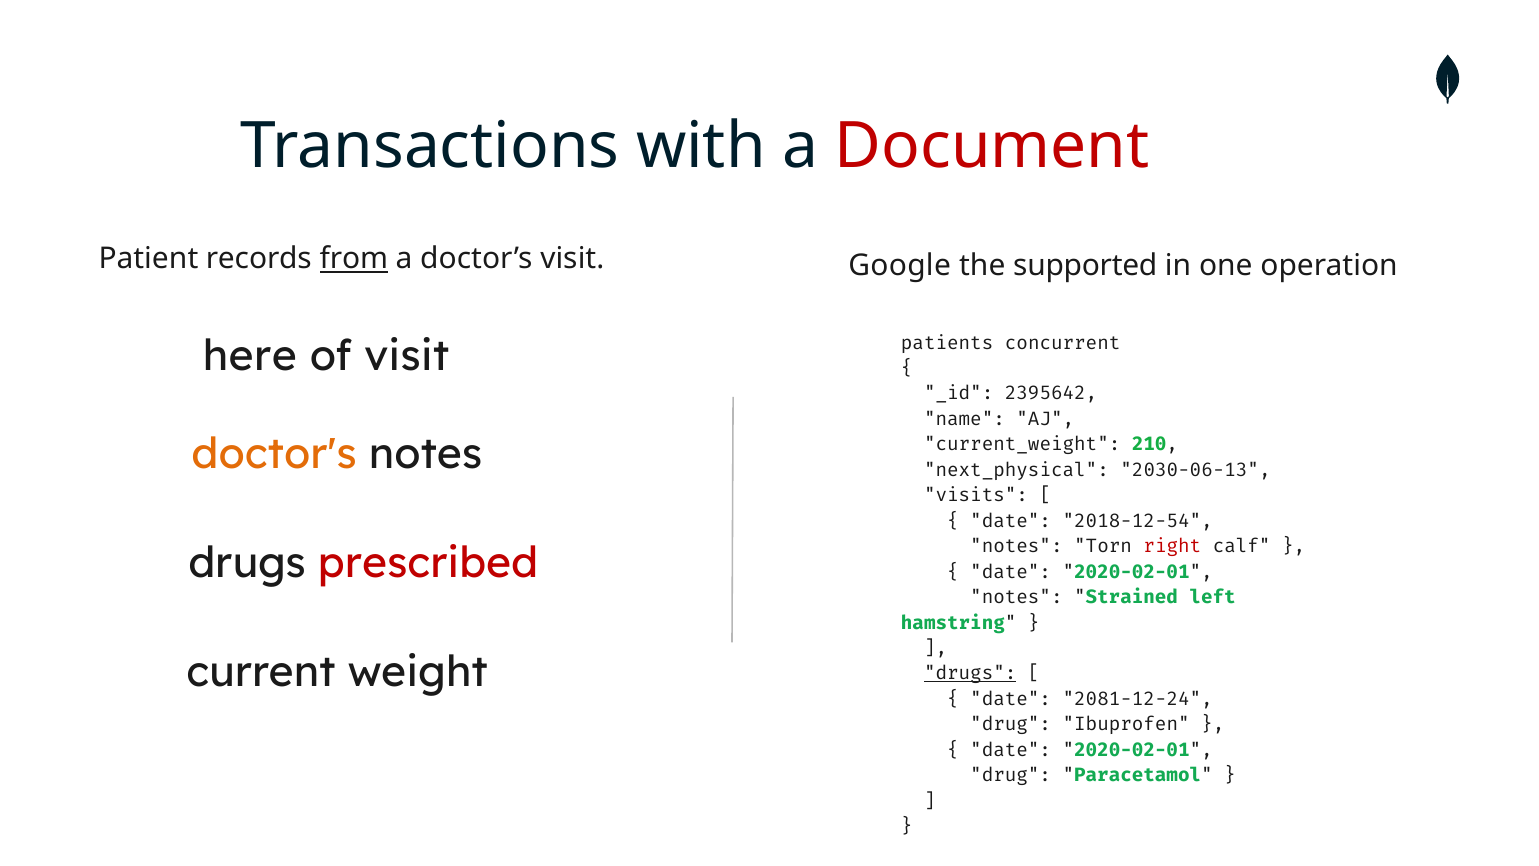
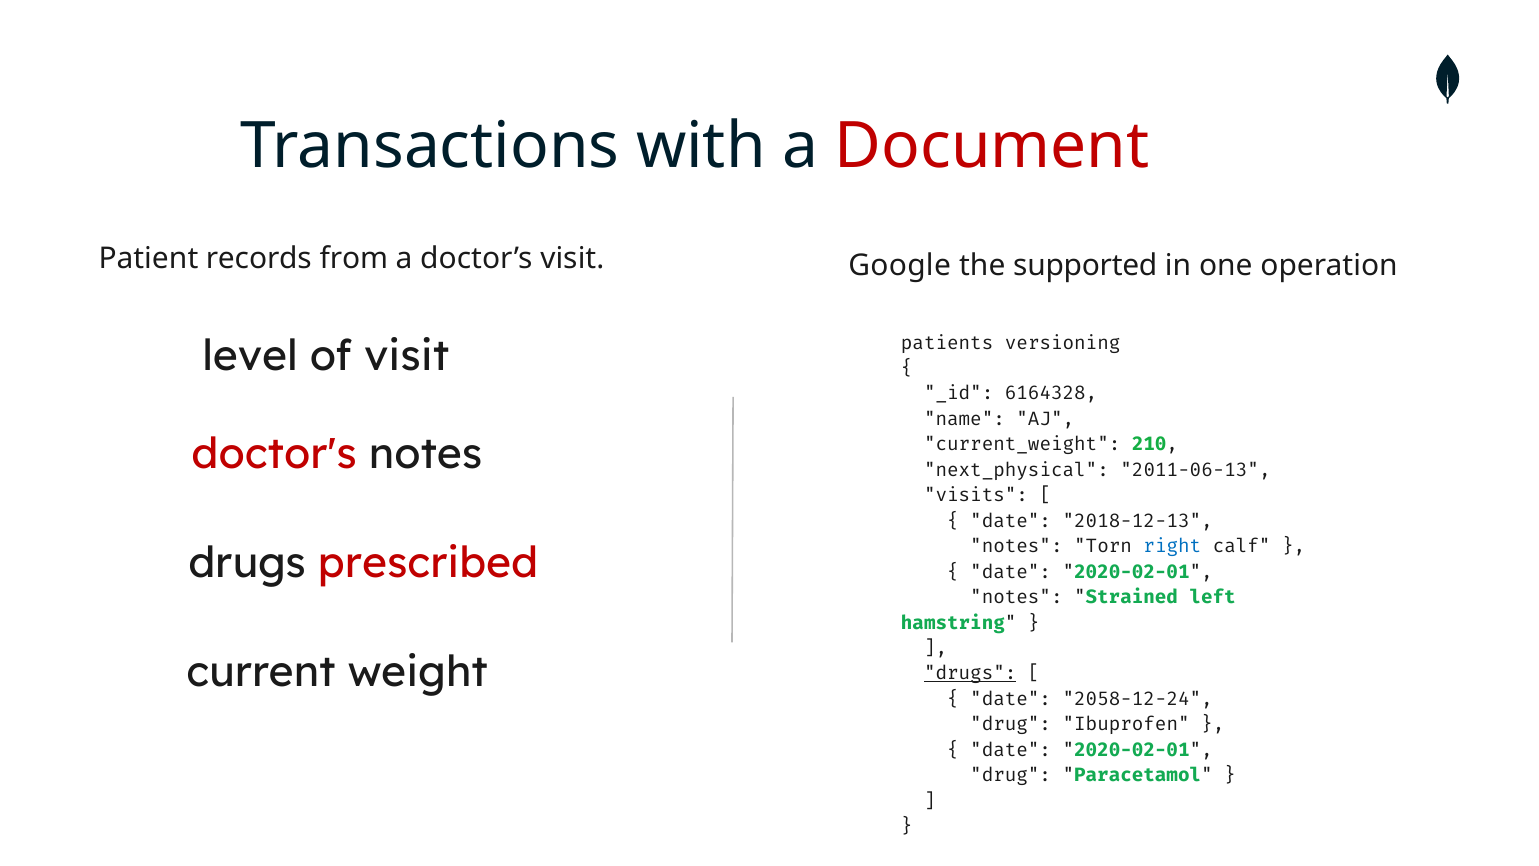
from underline: present -> none (354, 259)
concurrent: concurrent -> versioning (1063, 343)
here: here -> level (250, 356)
2395642: 2395642 -> 6164328 (1051, 393)
doctor's colour: orange -> red (274, 455)
2030-06-13: 2030-06-13 -> 2011-06-13 (1195, 470)
2018-12-54: 2018-12-54 -> 2018-12-13 (1138, 521)
right colour: red -> blue (1172, 546)
2081-12-24: 2081-12-24 -> 2058-12-24 (1138, 699)
